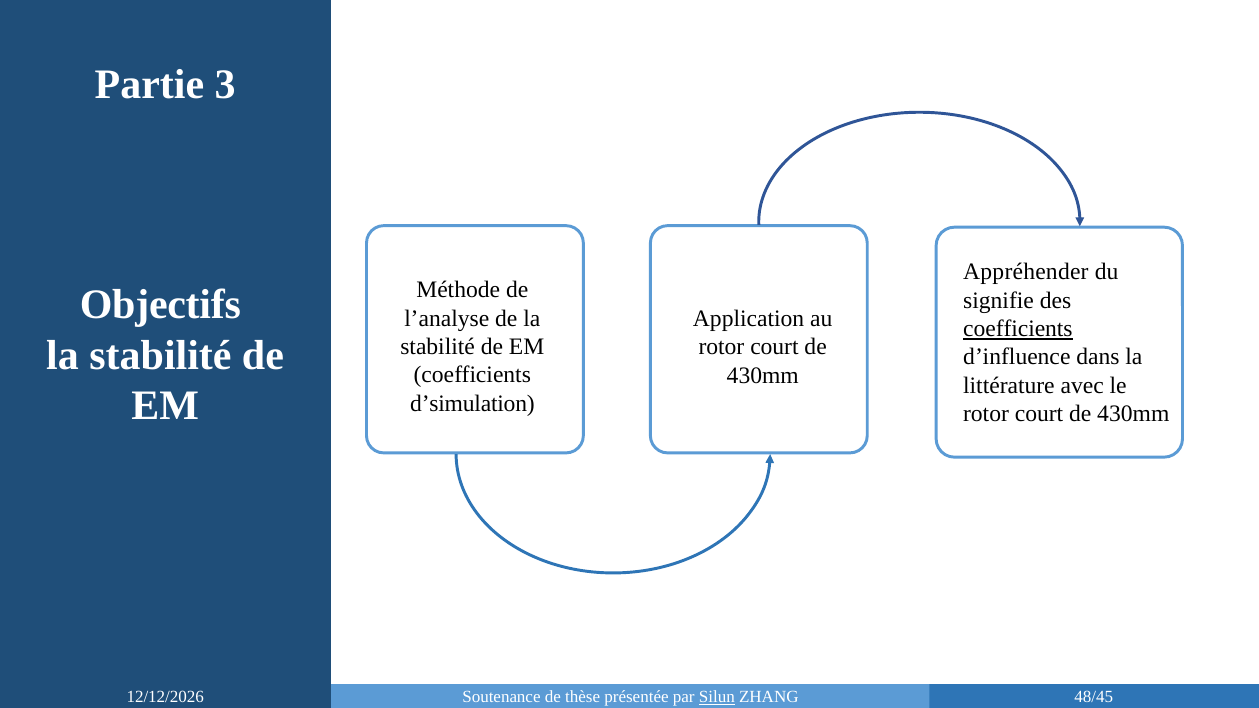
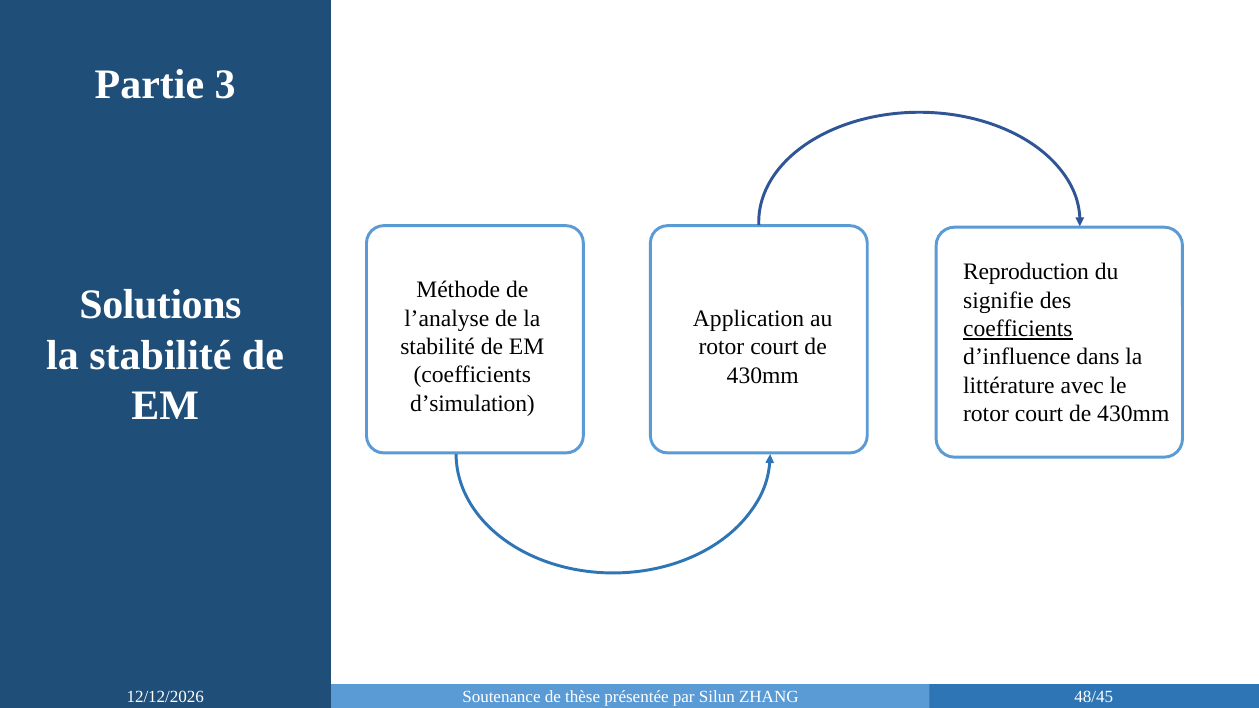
Appréhender: Appréhender -> Reproduction (1026, 272)
Objectifs: Objectifs -> Solutions (160, 305)
Silun underline: present -> none (717, 697)
